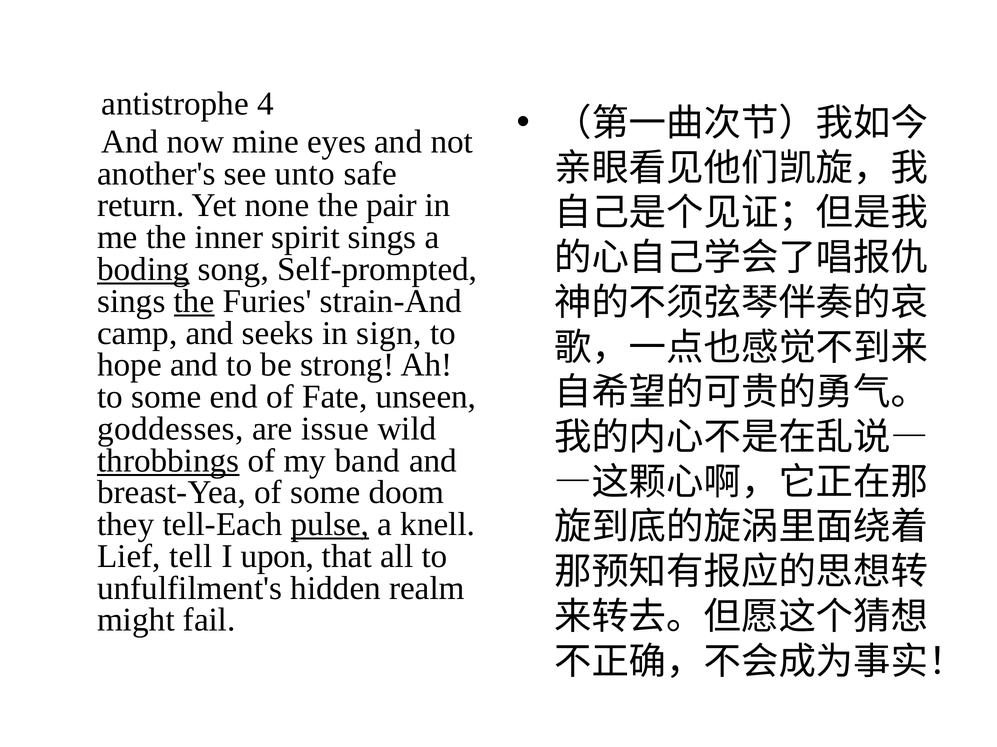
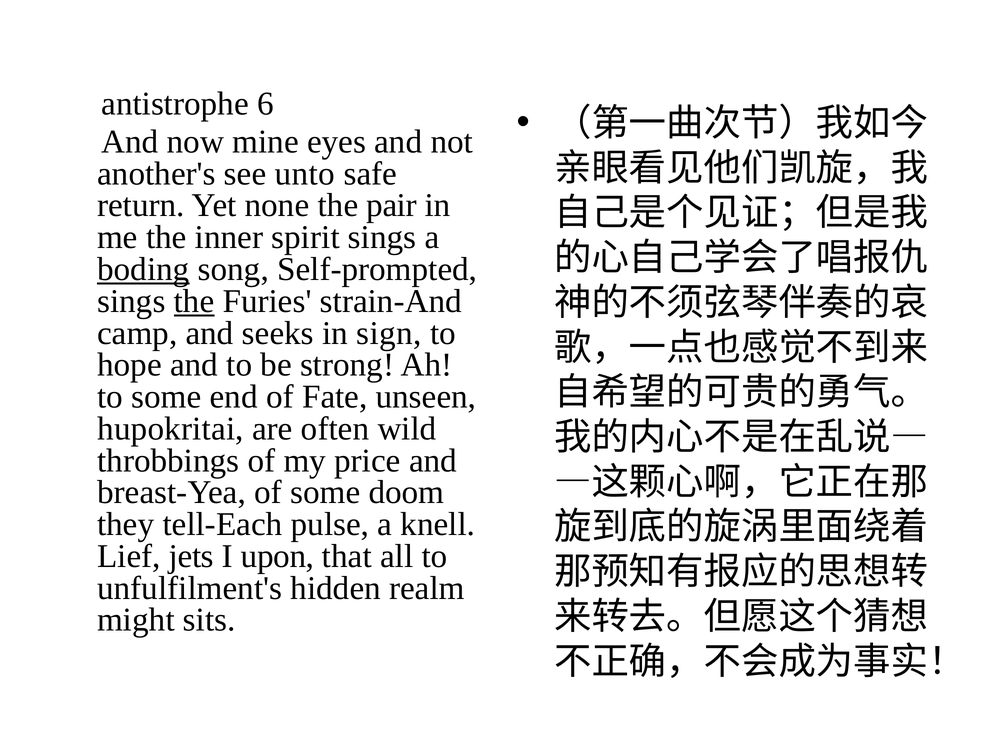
4: 4 -> 6 (265, 104)
goddesses: goddesses -> hupokritai (170, 429)
issue: issue -> often (335, 429)
throbbings underline: present -> none (168, 461)
band: band -> price (367, 461)
pulse underline: present -> none (330, 525)
tell: tell -> jets (191, 557)
fail: fail -> sits (209, 621)
